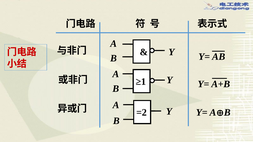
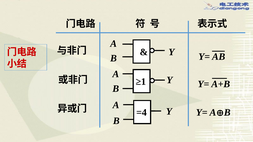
=2: =2 -> =4 (141, 113)
